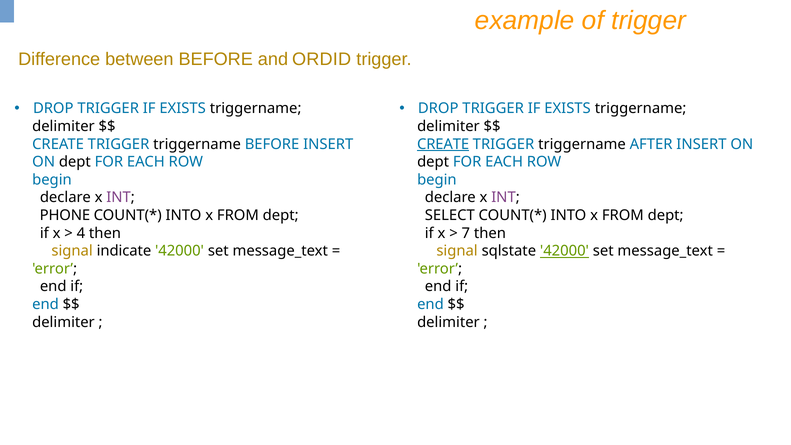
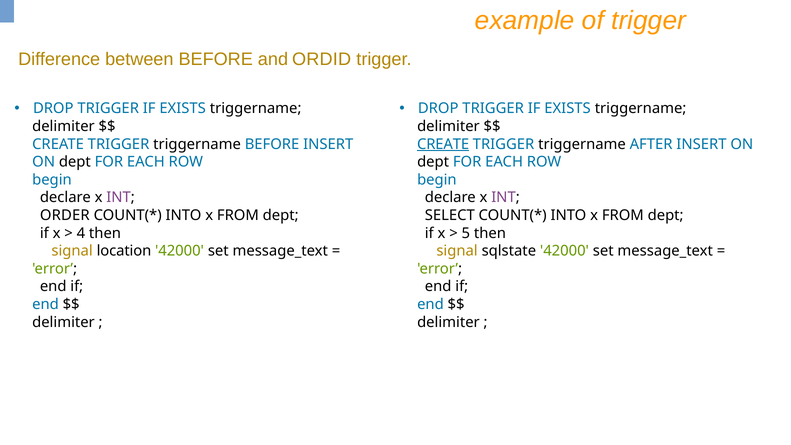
PHONE: PHONE -> ORDER (65, 215)
7: 7 -> 5 (466, 233)
indicate: indicate -> location (124, 251)
42000 underline: present -> none (564, 251)
